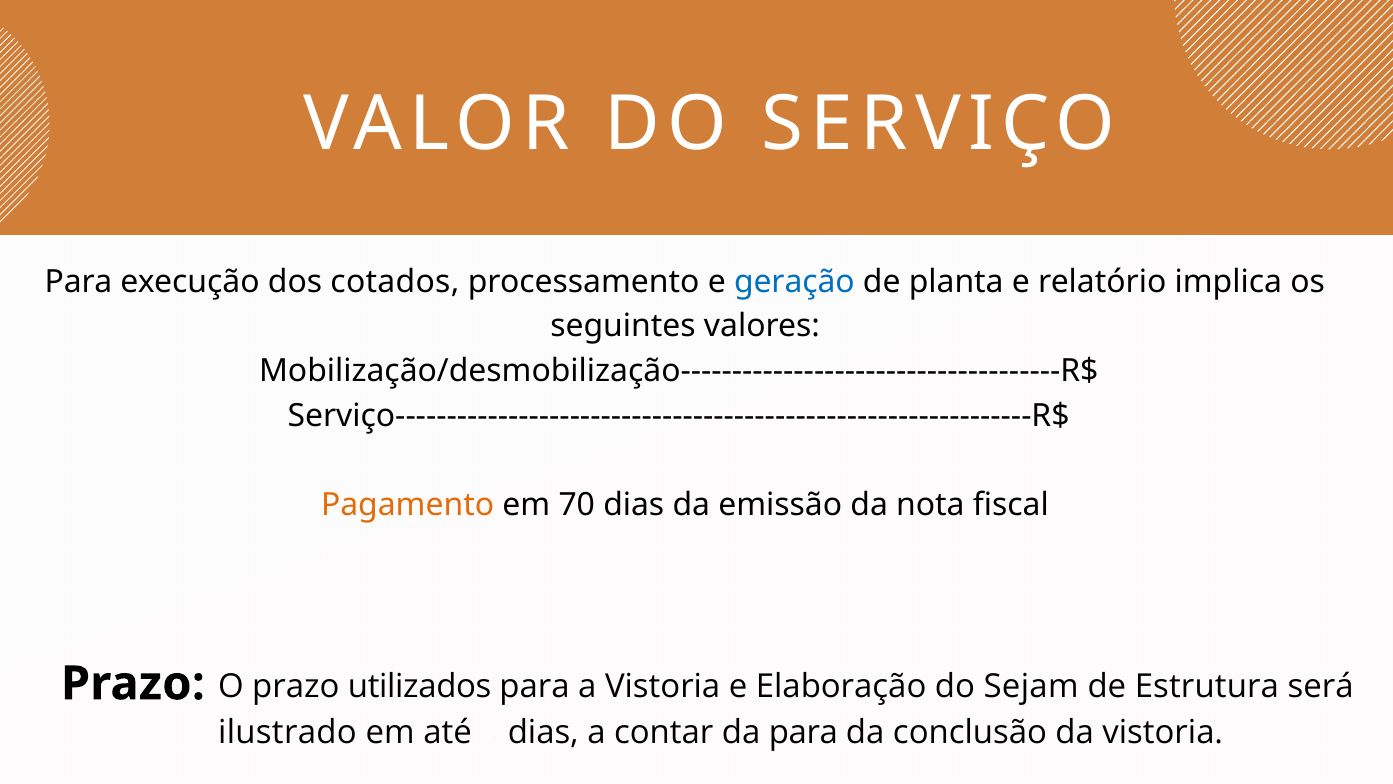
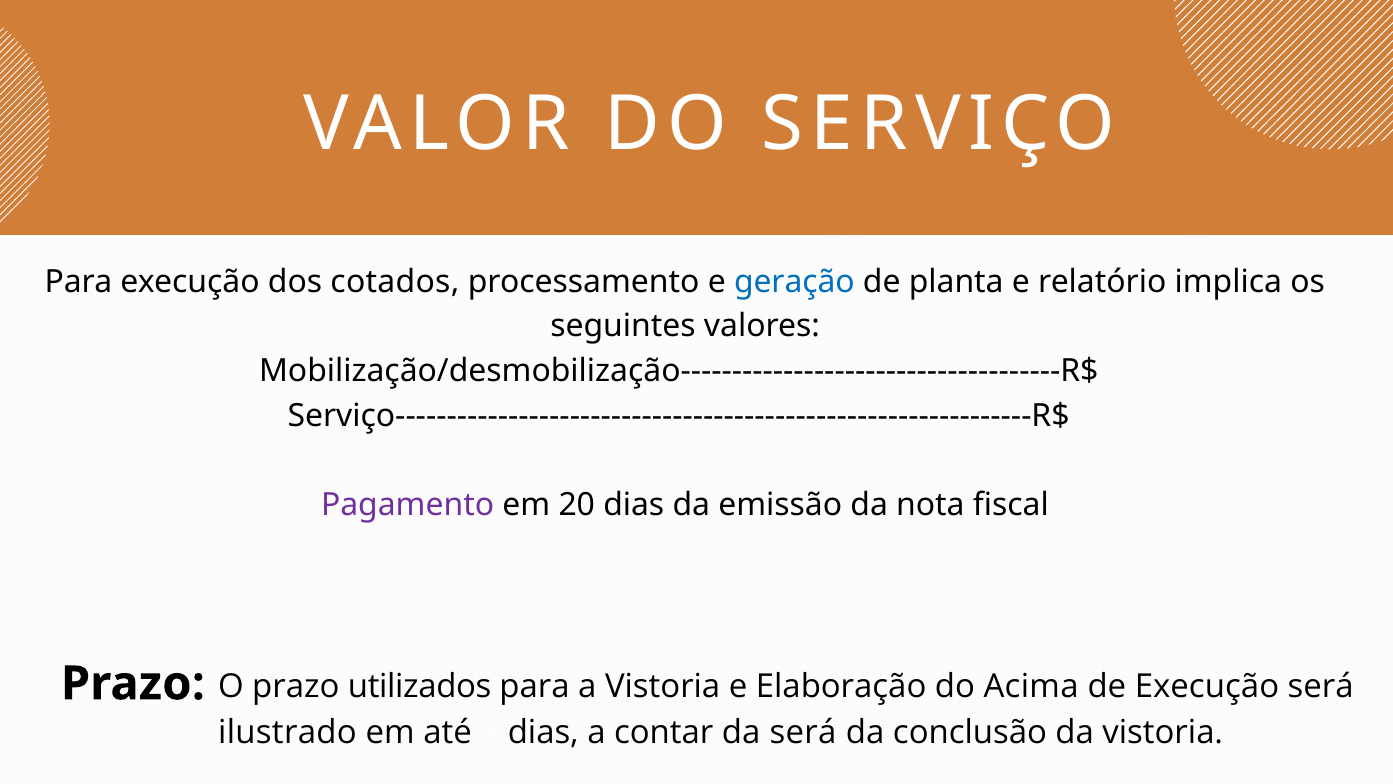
Pagamento colour: orange -> purple (408, 505)
70: 70 -> 20 (577, 505)
Sejam: Sejam -> Acima (1031, 686)
de Estrutura: Estrutura -> Execução (1207, 686)
da para: para -> será (803, 732)
